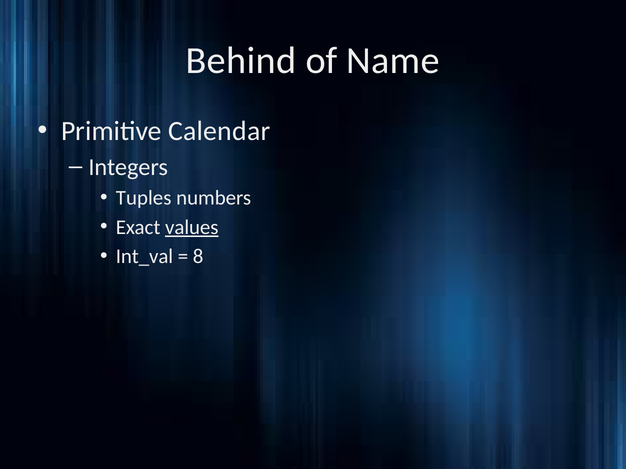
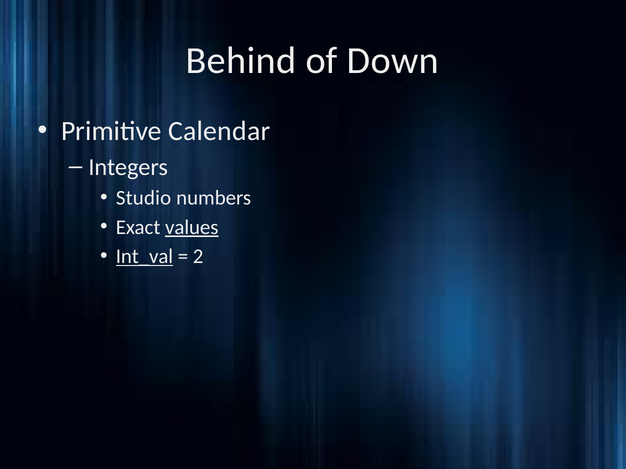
Name: Name -> Down (393, 61)
Tuples: Tuples -> Studio (144, 198)
Int_val underline: none -> present (144, 257)
8: 8 -> 2 (198, 257)
